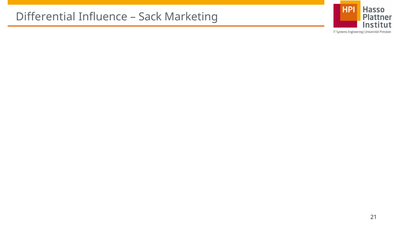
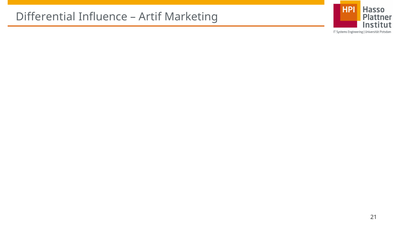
Sack: Sack -> Artif (150, 17)
